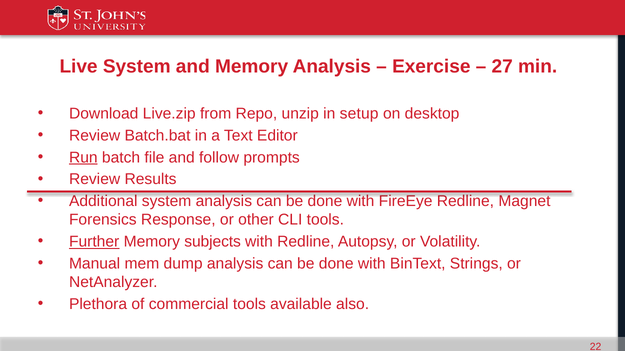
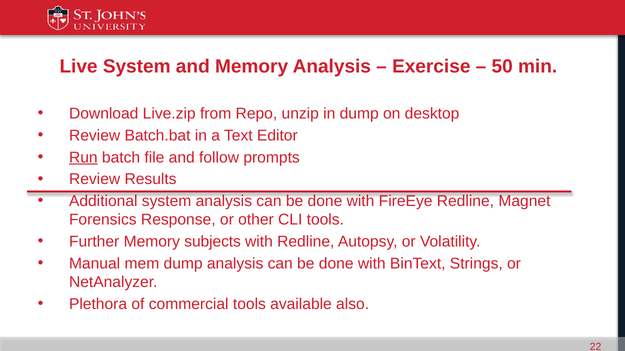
27: 27 -> 50 (502, 66)
in setup: setup -> dump (359, 114)
Further underline: present -> none (94, 242)
